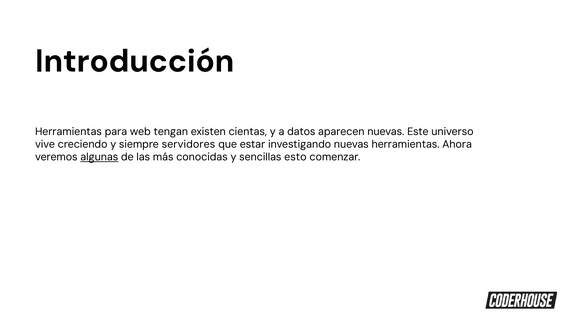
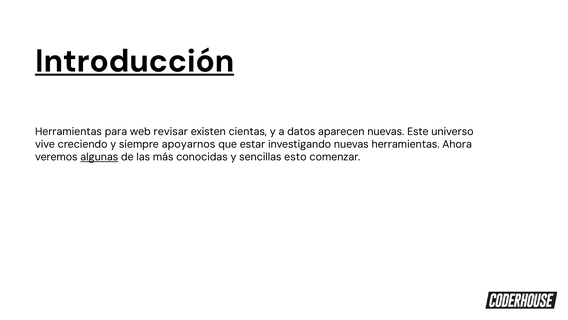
Introducción underline: none -> present (135, 61)
tengan: tengan -> revisar (171, 131)
servidores: servidores -> apoyarnos (188, 144)
